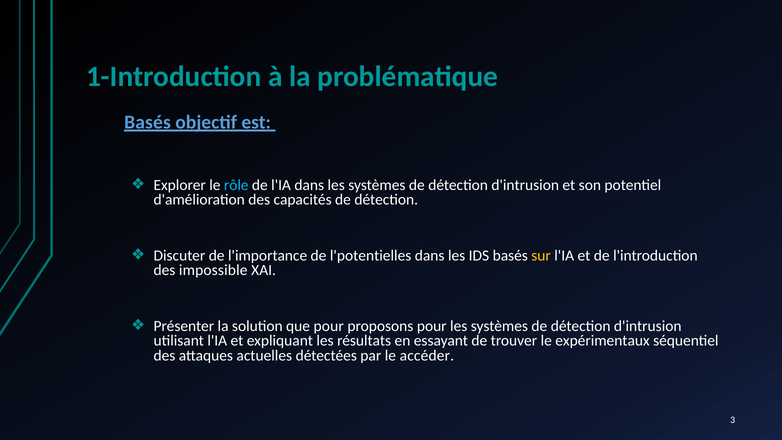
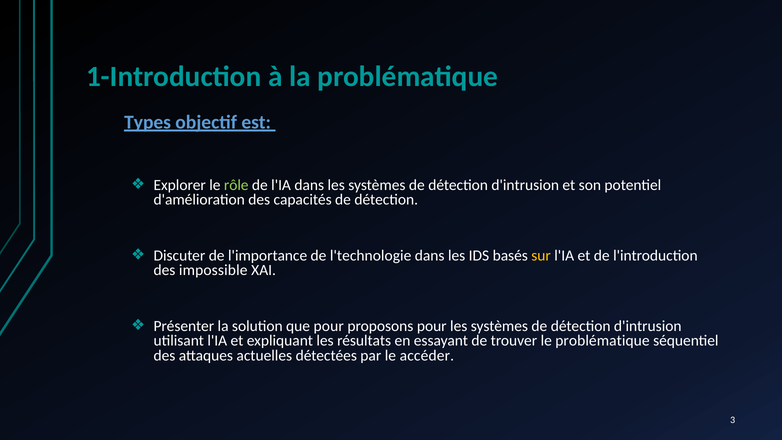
Basés: Basés -> Types (148, 122)
rôle colour: light blue -> light green (236, 185)
l'potentielles: l'potentielles -> l'technologie (371, 255)
le expérimentaux: expérimentaux -> problématique (602, 341)
